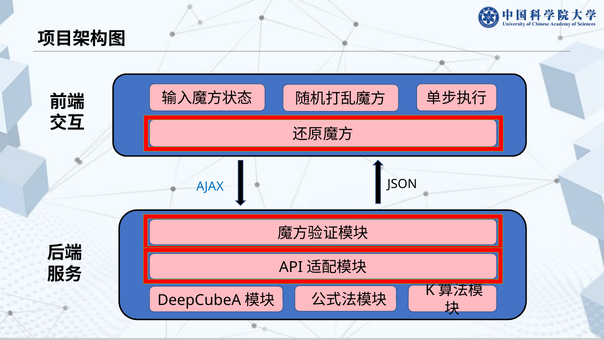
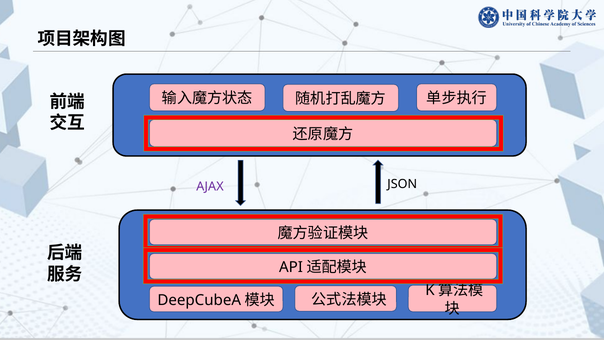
AJAX colour: blue -> purple (210, 186)
